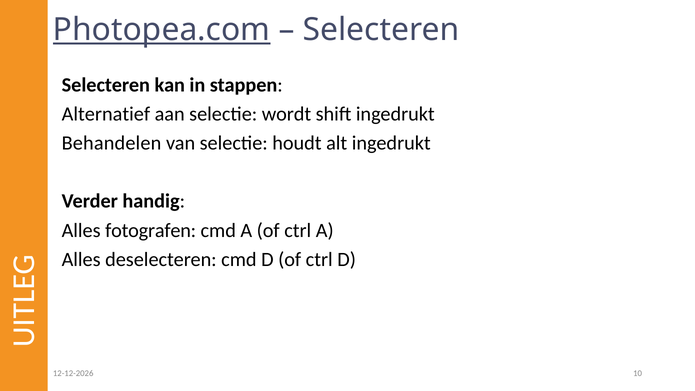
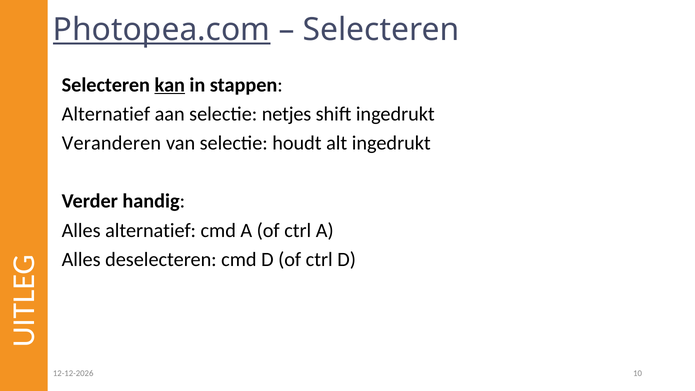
kan underline: none -> present (170, 85)
wordt: wordt -> netjes (287, 114)
Behandelen: Behandelen -> Veranderen (111, 143)
Alles fotografen: fotografen -> alternatief (151, 230)
